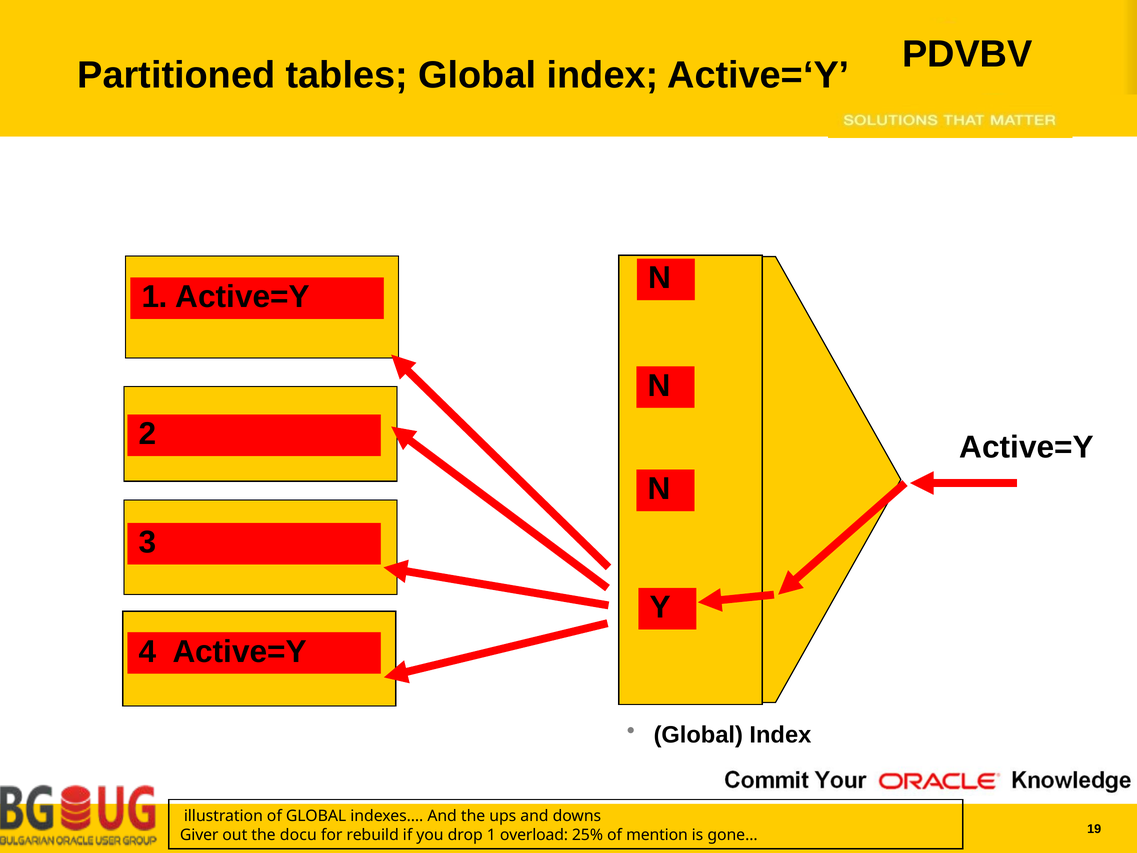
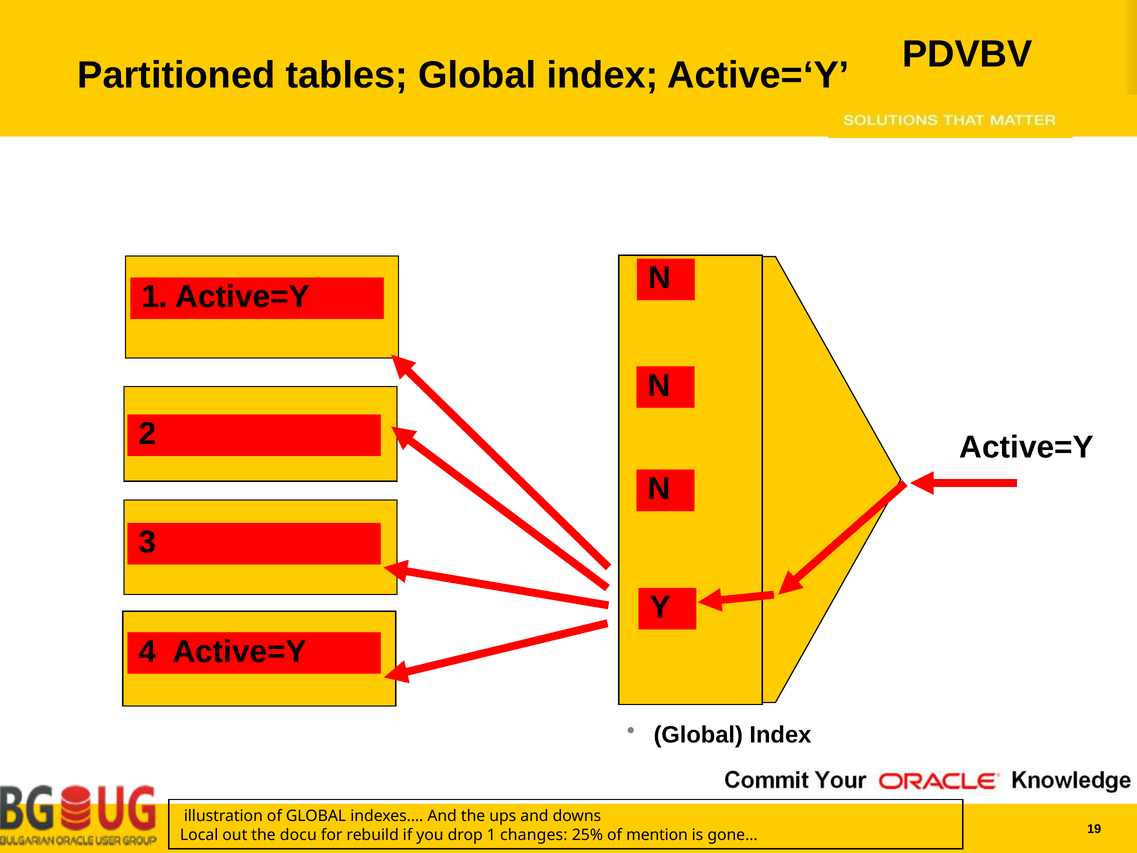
Giver: Giver -> Local (199, 835)
overload: overload -> changes (534, 835)
